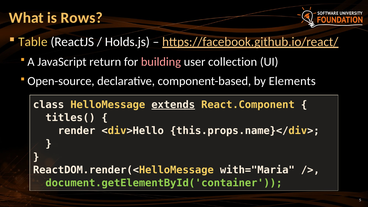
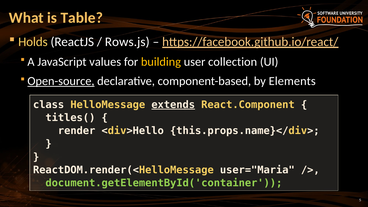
Rows: Rows -> Table (82, 18)
Table: Table -> Holds (33, 42)
Holds.js: Holds.js -> Rows.js (127, 42)
return: return -> values (105, 62)
building colour: pink -> yellow (161, 62)
Open-source underline: none -> present (61, 81)
with="Maria: with="Maria -> user="Maria (257, 170)
